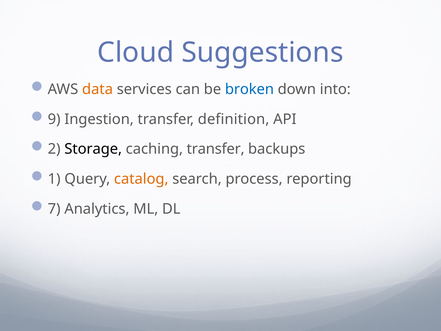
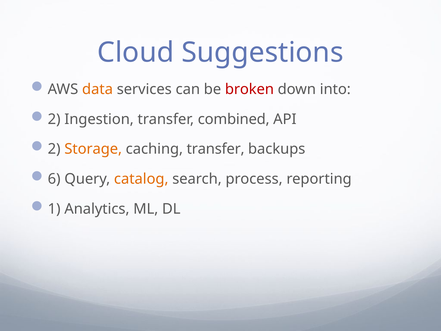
broken colour: blue -> red (249, 89)
9: 9 -> 2 (54, 119)
definition: definition -> combined (234, 119)
Storage colour: black -> orange (93, 149)
1: 1 -> 6 (54, 179)
7: 7 -> 1 (54, 209)
